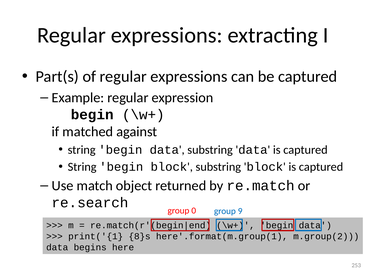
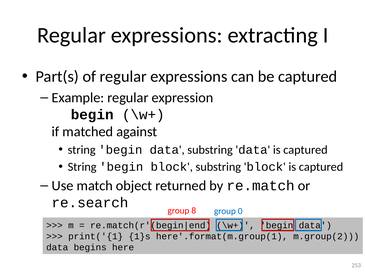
0: 0 -> 8 (194, 211)
9: 9 -> 0 (240, 211)
8}s: 8}s -> 1}s (140, 237)
